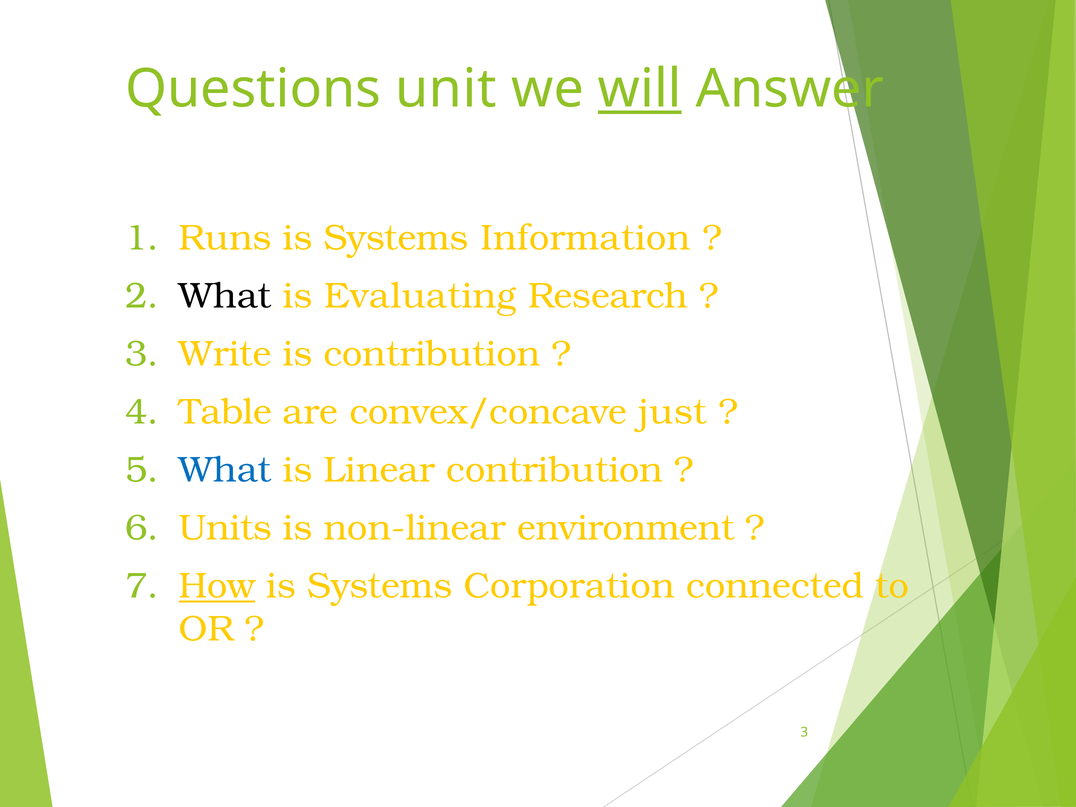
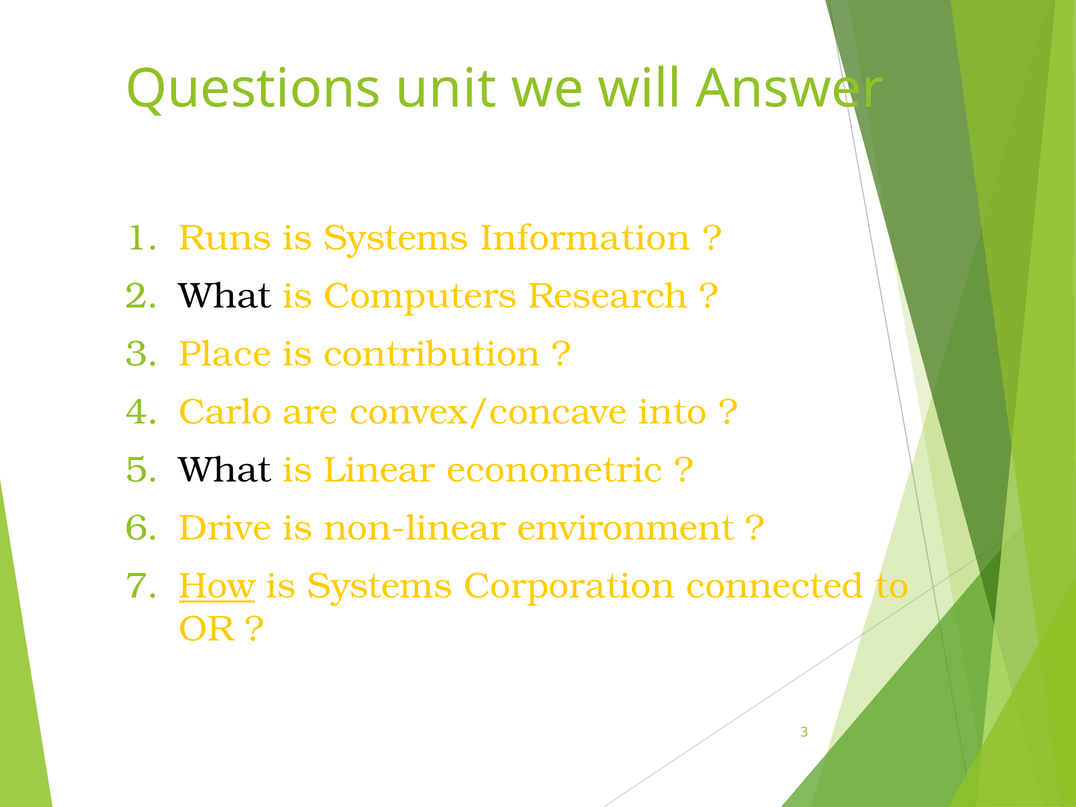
will underline: present -> none (640, 89)
Evaluating: Evaluating -> Computers (420, 296)
Write: Write -> Place (225, 354)
Table: Table -> Carlo (225, 412)
just: just -> into (673, 412)
What colour: blue -> black (225, 470)
Linear contribution: contribution -> econometric (555, 470)
Units: Units -> Drive (225, 528)
